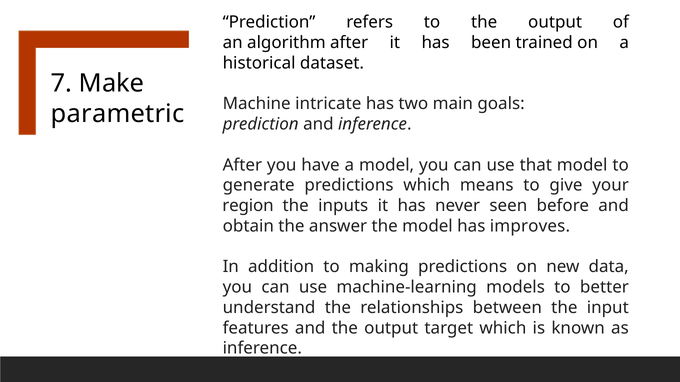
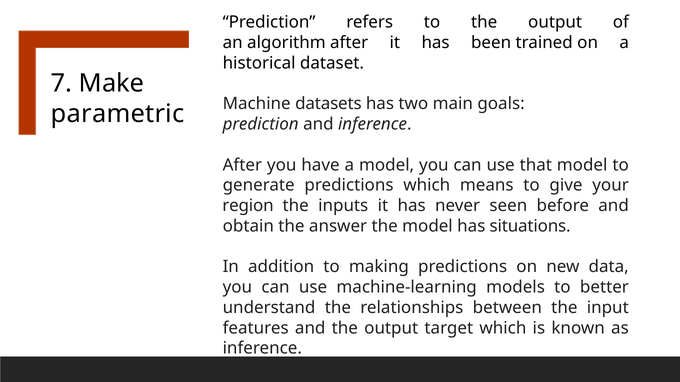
intricate: intricate -> datasets (328, 104)
improves: improves -> situations (530, 226)
